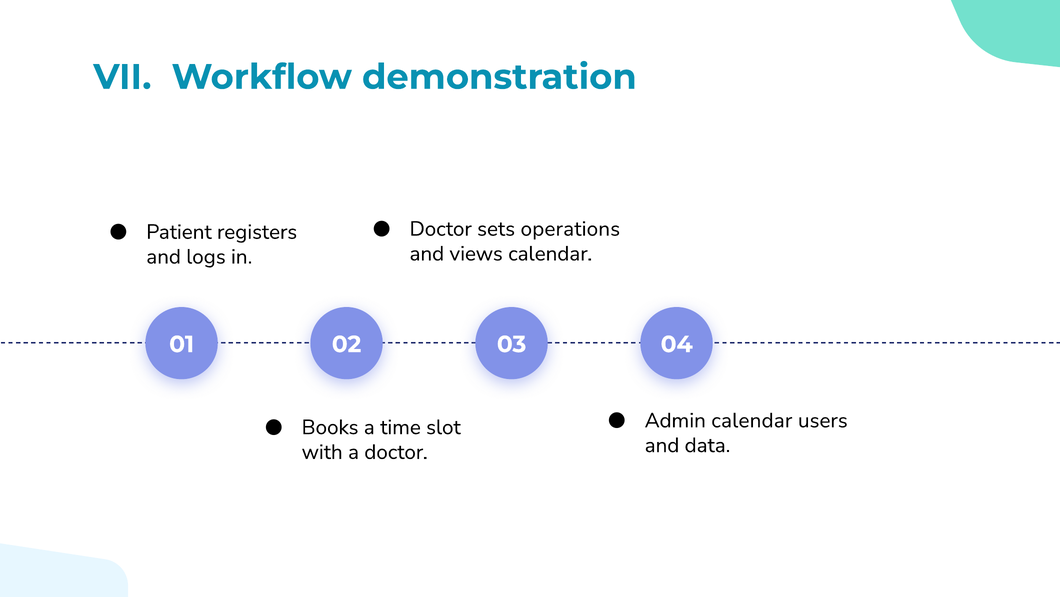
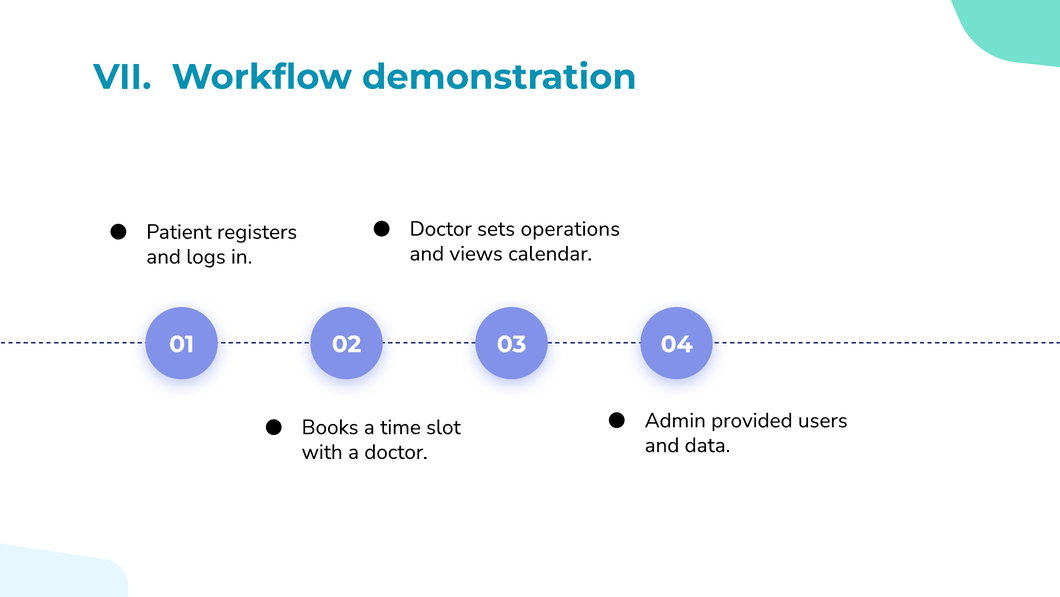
Admin calendar: calendar -> provided (752, 420)
